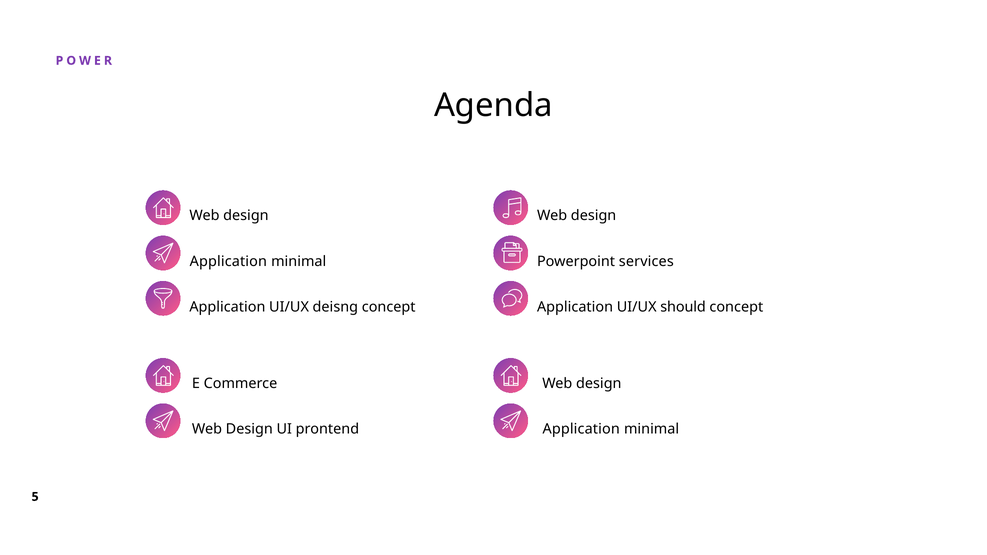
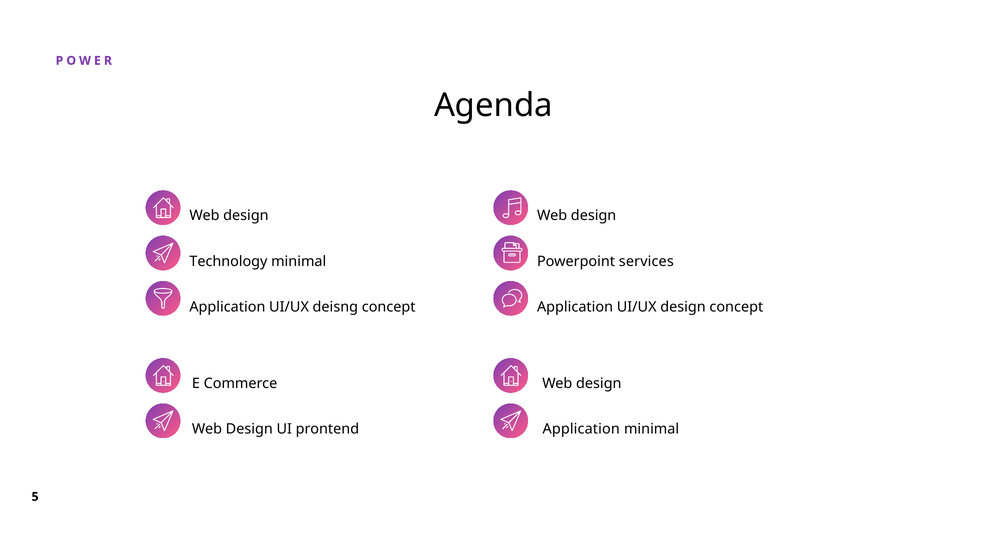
Application: Application -> Technology (228, 261)
UI/UX should: should -> design (683, 307)
